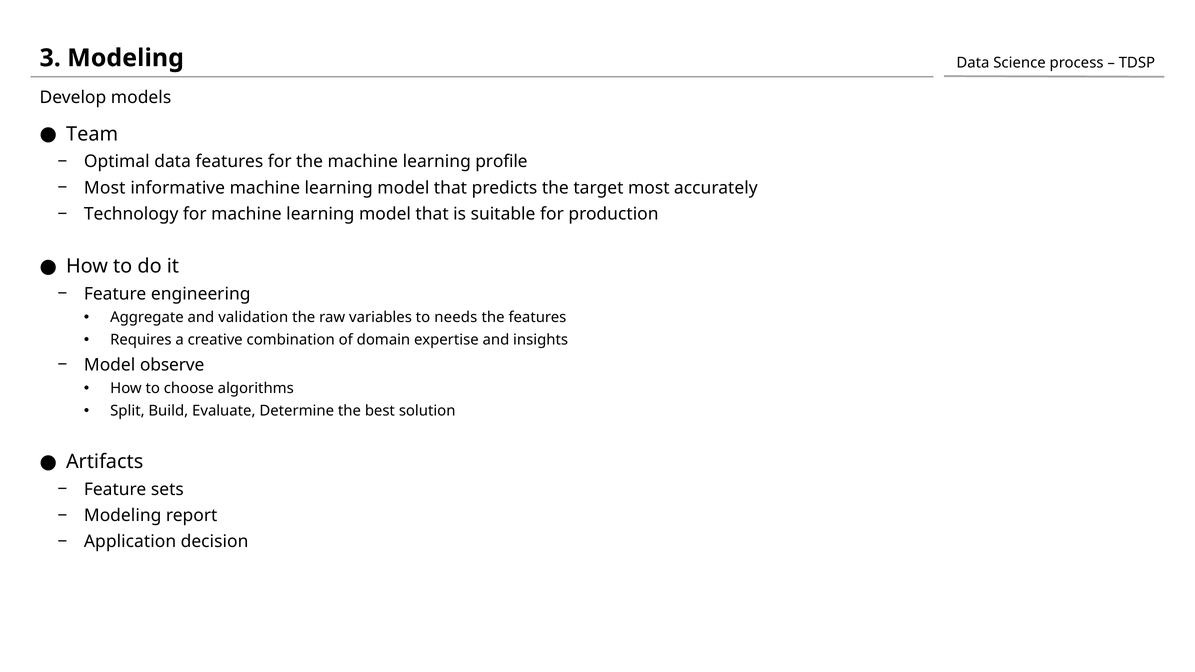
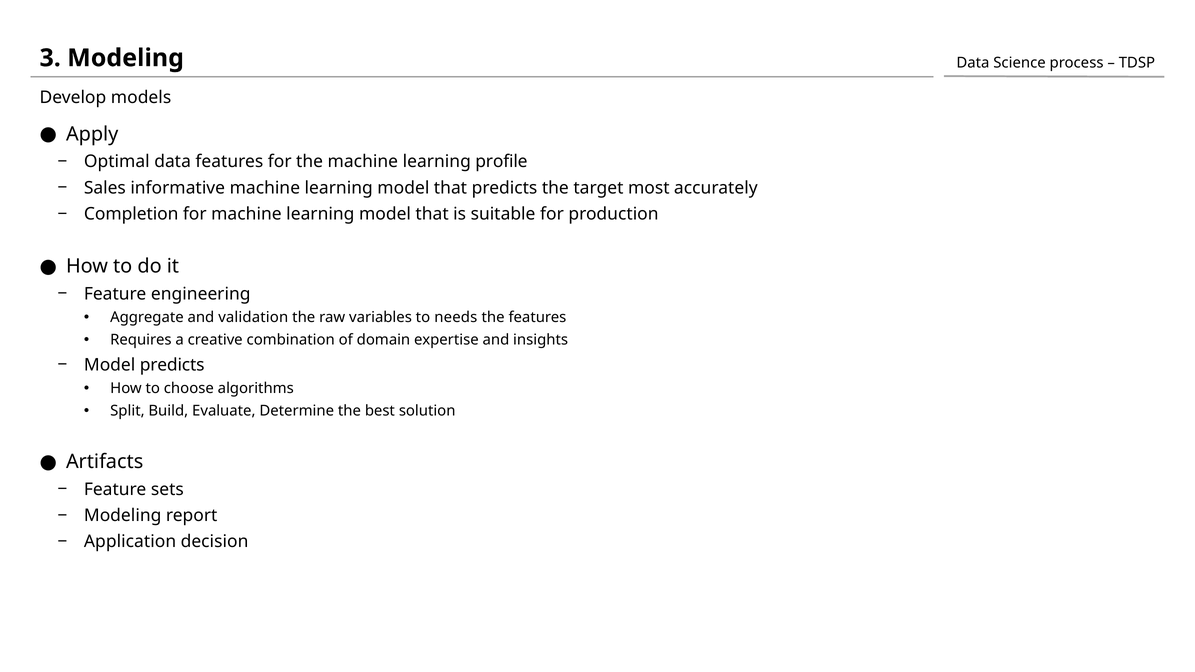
Team: Team -> Apply (92, 134)
Most: Most -> Sales (105, 188)
Technology: Technology -> Completion (131, 214)
Model observe: observe -> predicts (172, 365)
